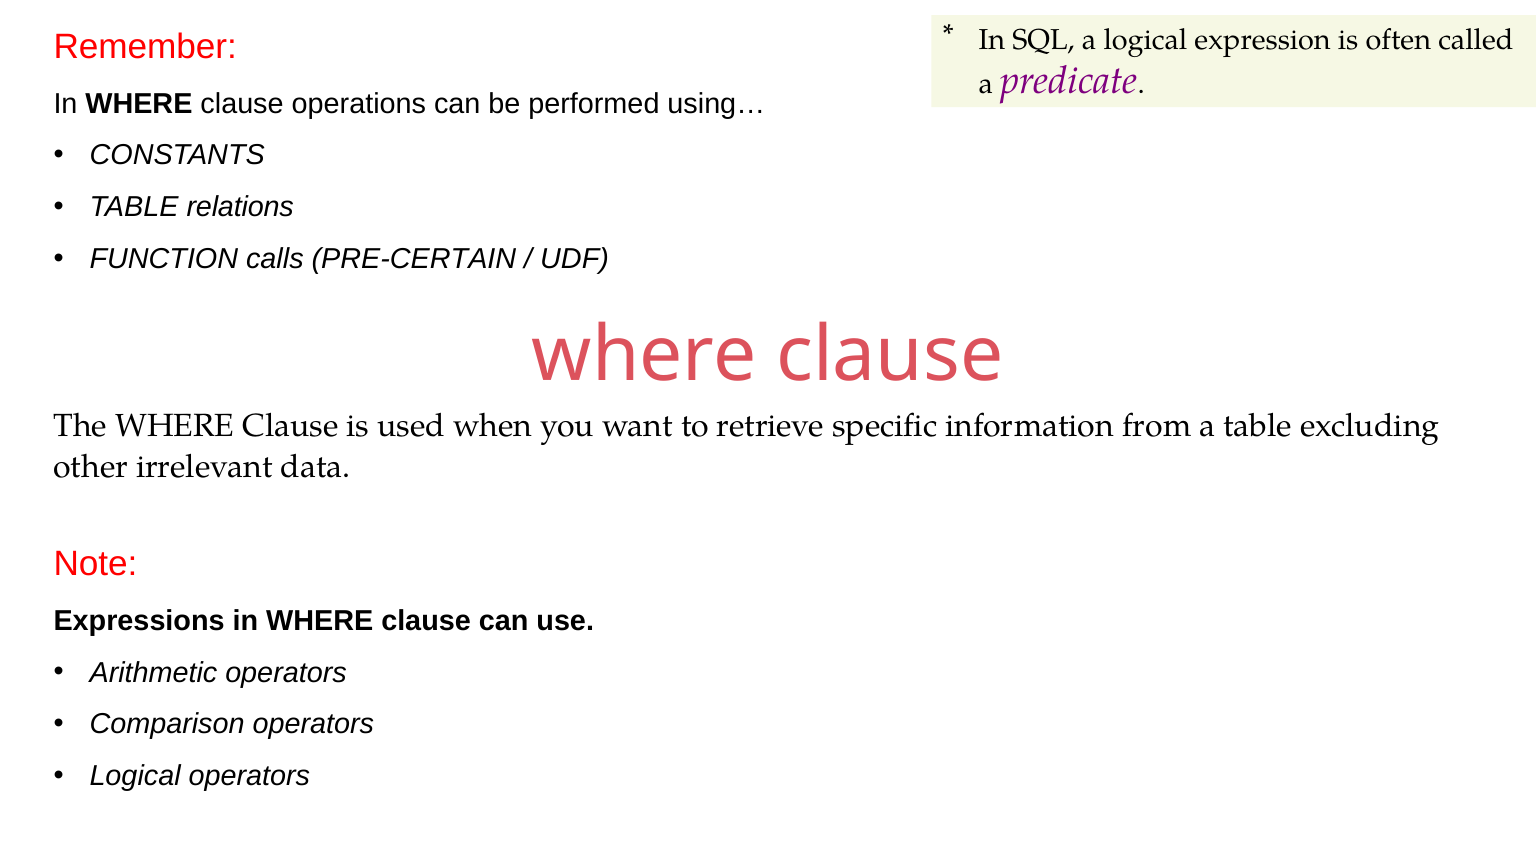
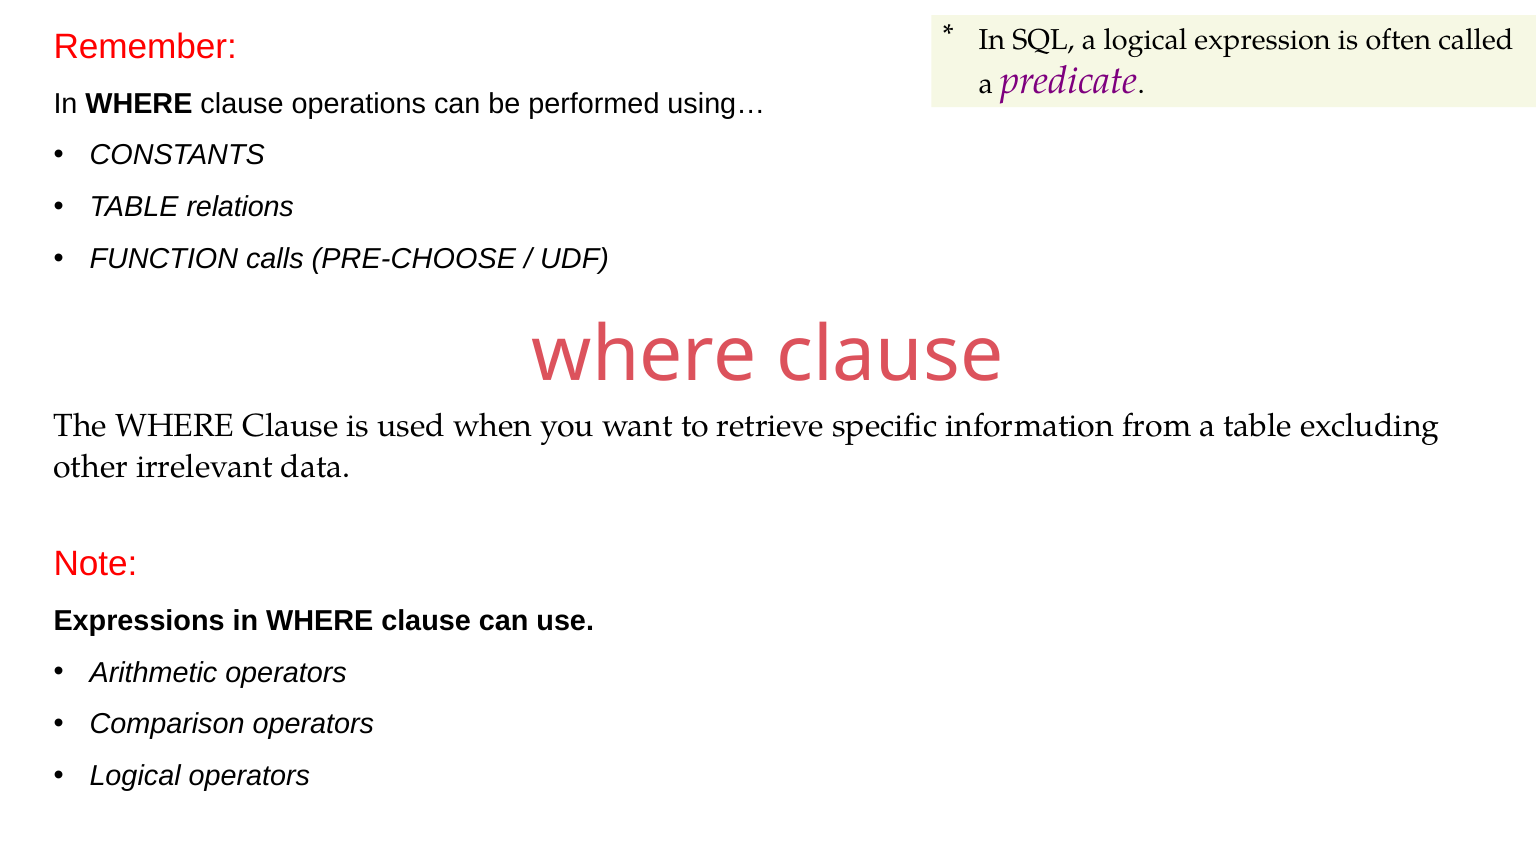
PRE-CERTAIN: PRE-CERTAIN -> PRE-CHOOSE (414, 259)
